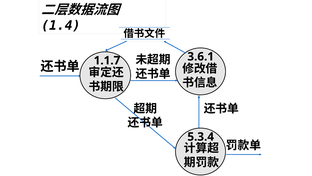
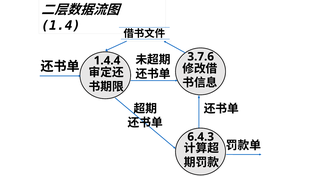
3.6.1: 3.6.1 -> 3.7.6 (201, 56)
1.1.7: 1.1.7 -> 1.4.4 (107, 60)
5.3.4: 5.3.4 -> 6.4.3 (201, 136)
